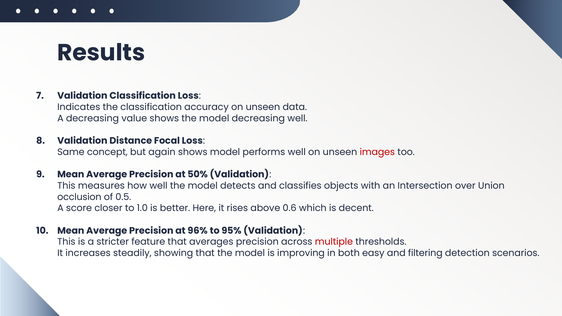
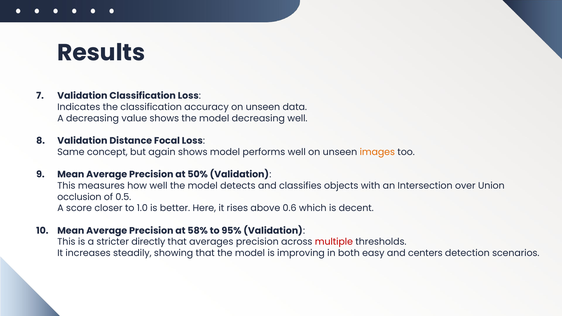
images colour: red -> orange (377, 152)
96%: 96% -> 58% (198, 231)
feature: feature -> directly (148, 242)
filtering: filtering -> centers (425, 253)
